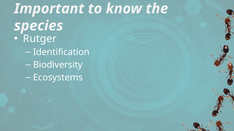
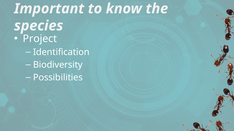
Rutger: Rutger -> Project (40, 39)
Ecosystems: Ecosystems -> Possibilities (58, 78)
